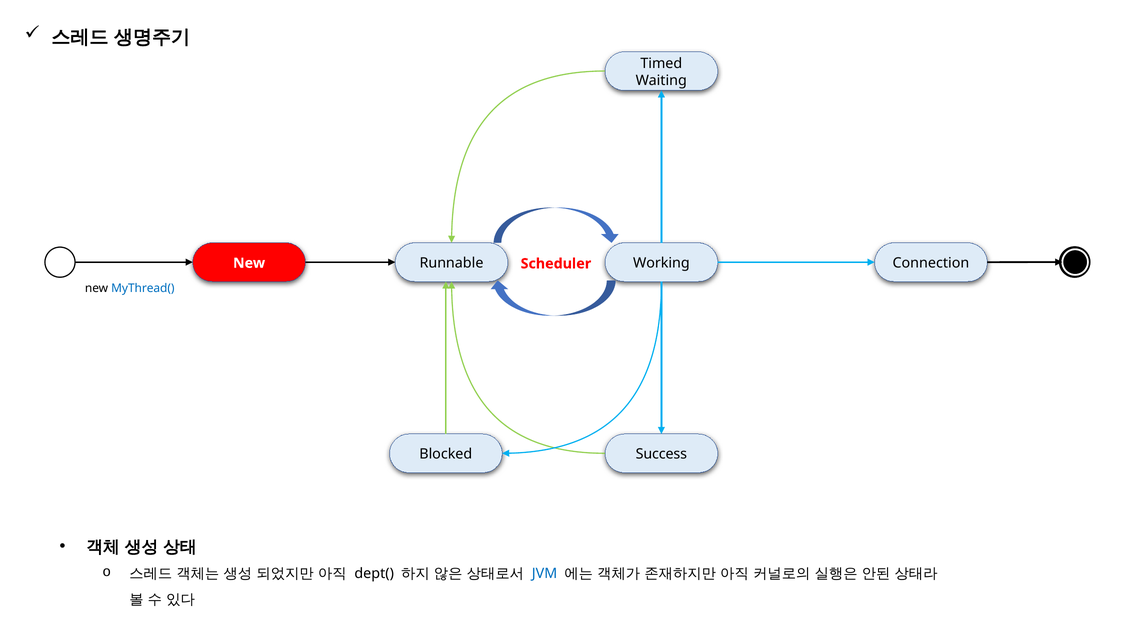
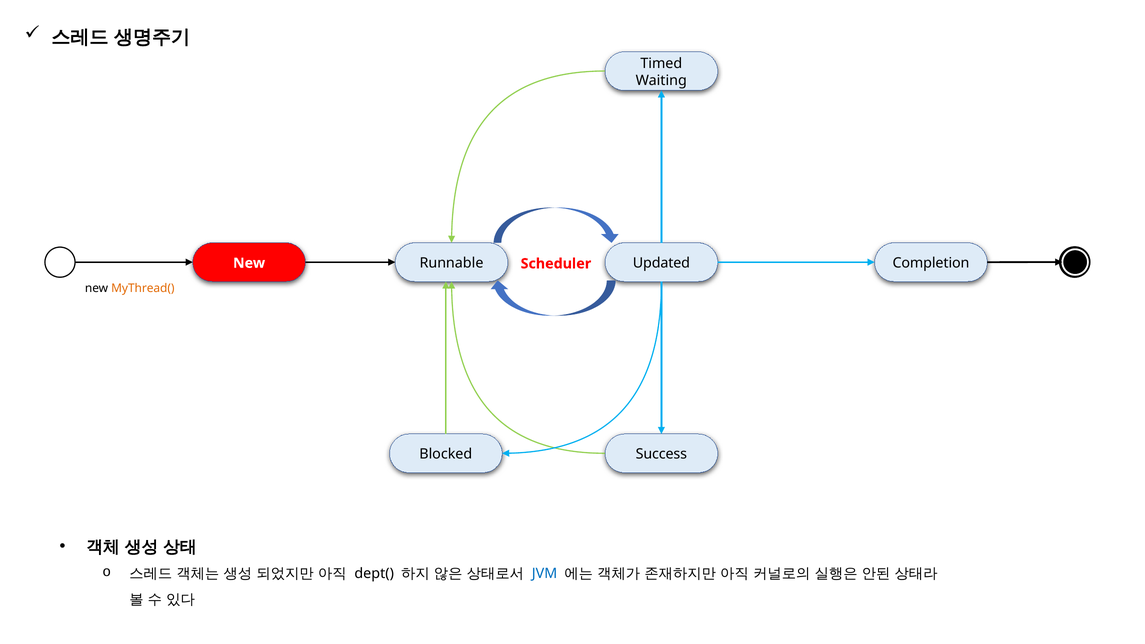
Connection: Connection -> Completion (931, 263)
Working: Working -> Updated (661, 263)
MyThread( colour: blue -> orange (143, 288)
